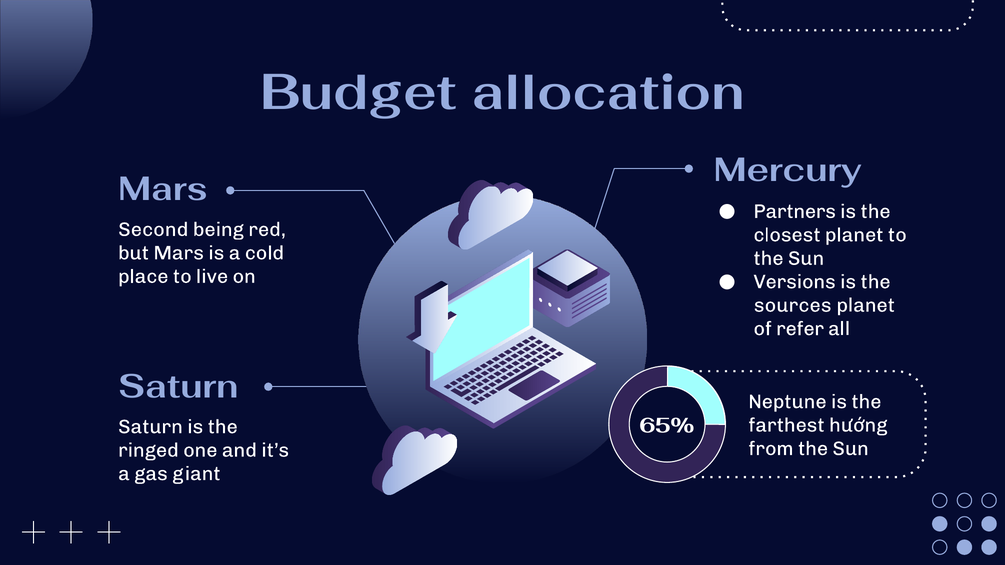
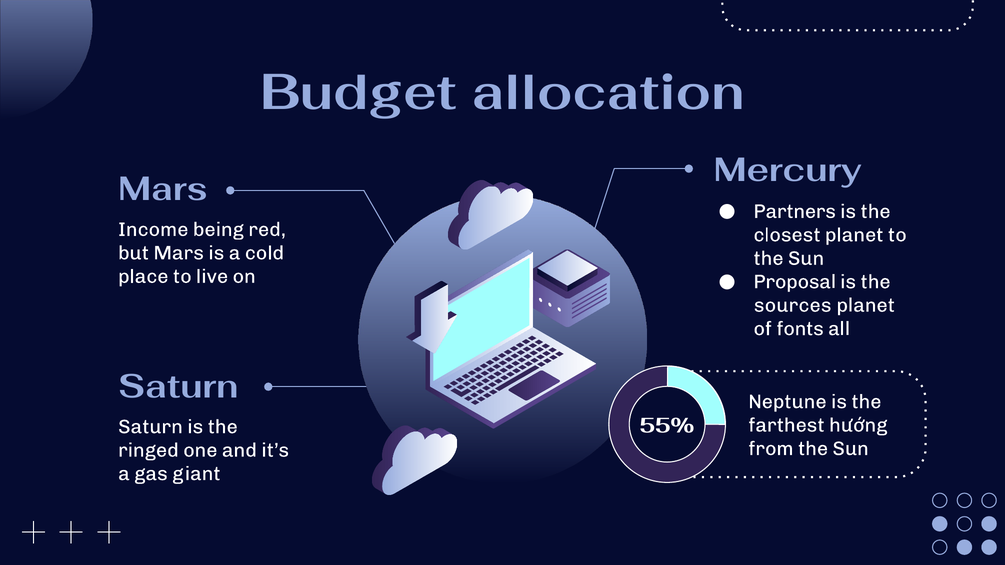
Second: Second -> Income (153, 230)
Versions: Versions -> Proposal (795, 282)
refer: refer -> fonts (800, 329)
65%: 65% -> 55% (667, 426)
